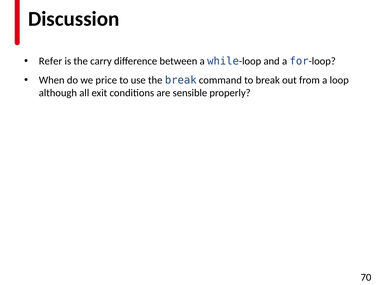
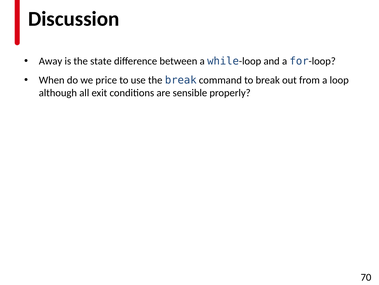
Refer: Refer -> Away (51, 61)
carry: carry -> state (101, 61)
